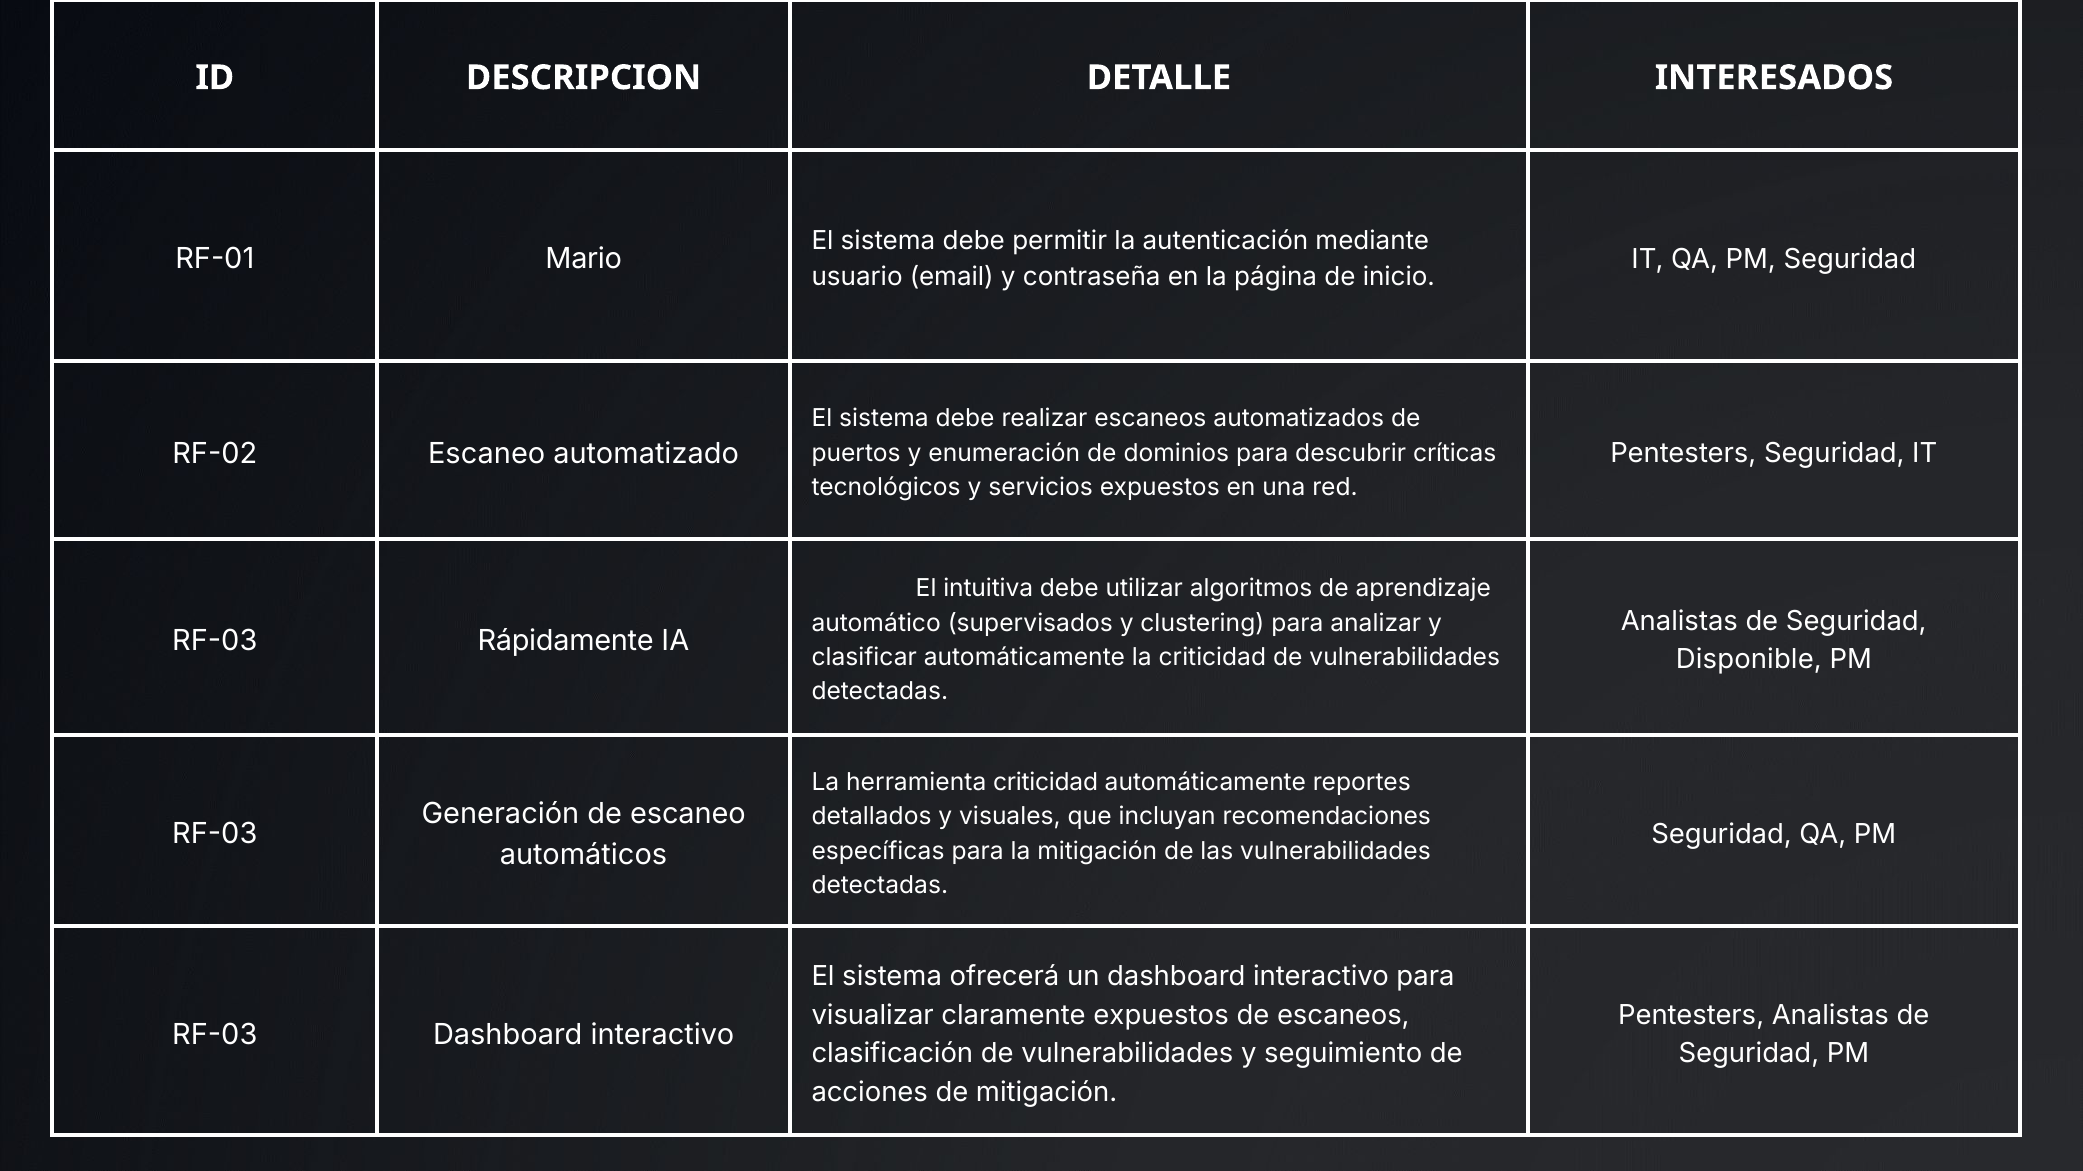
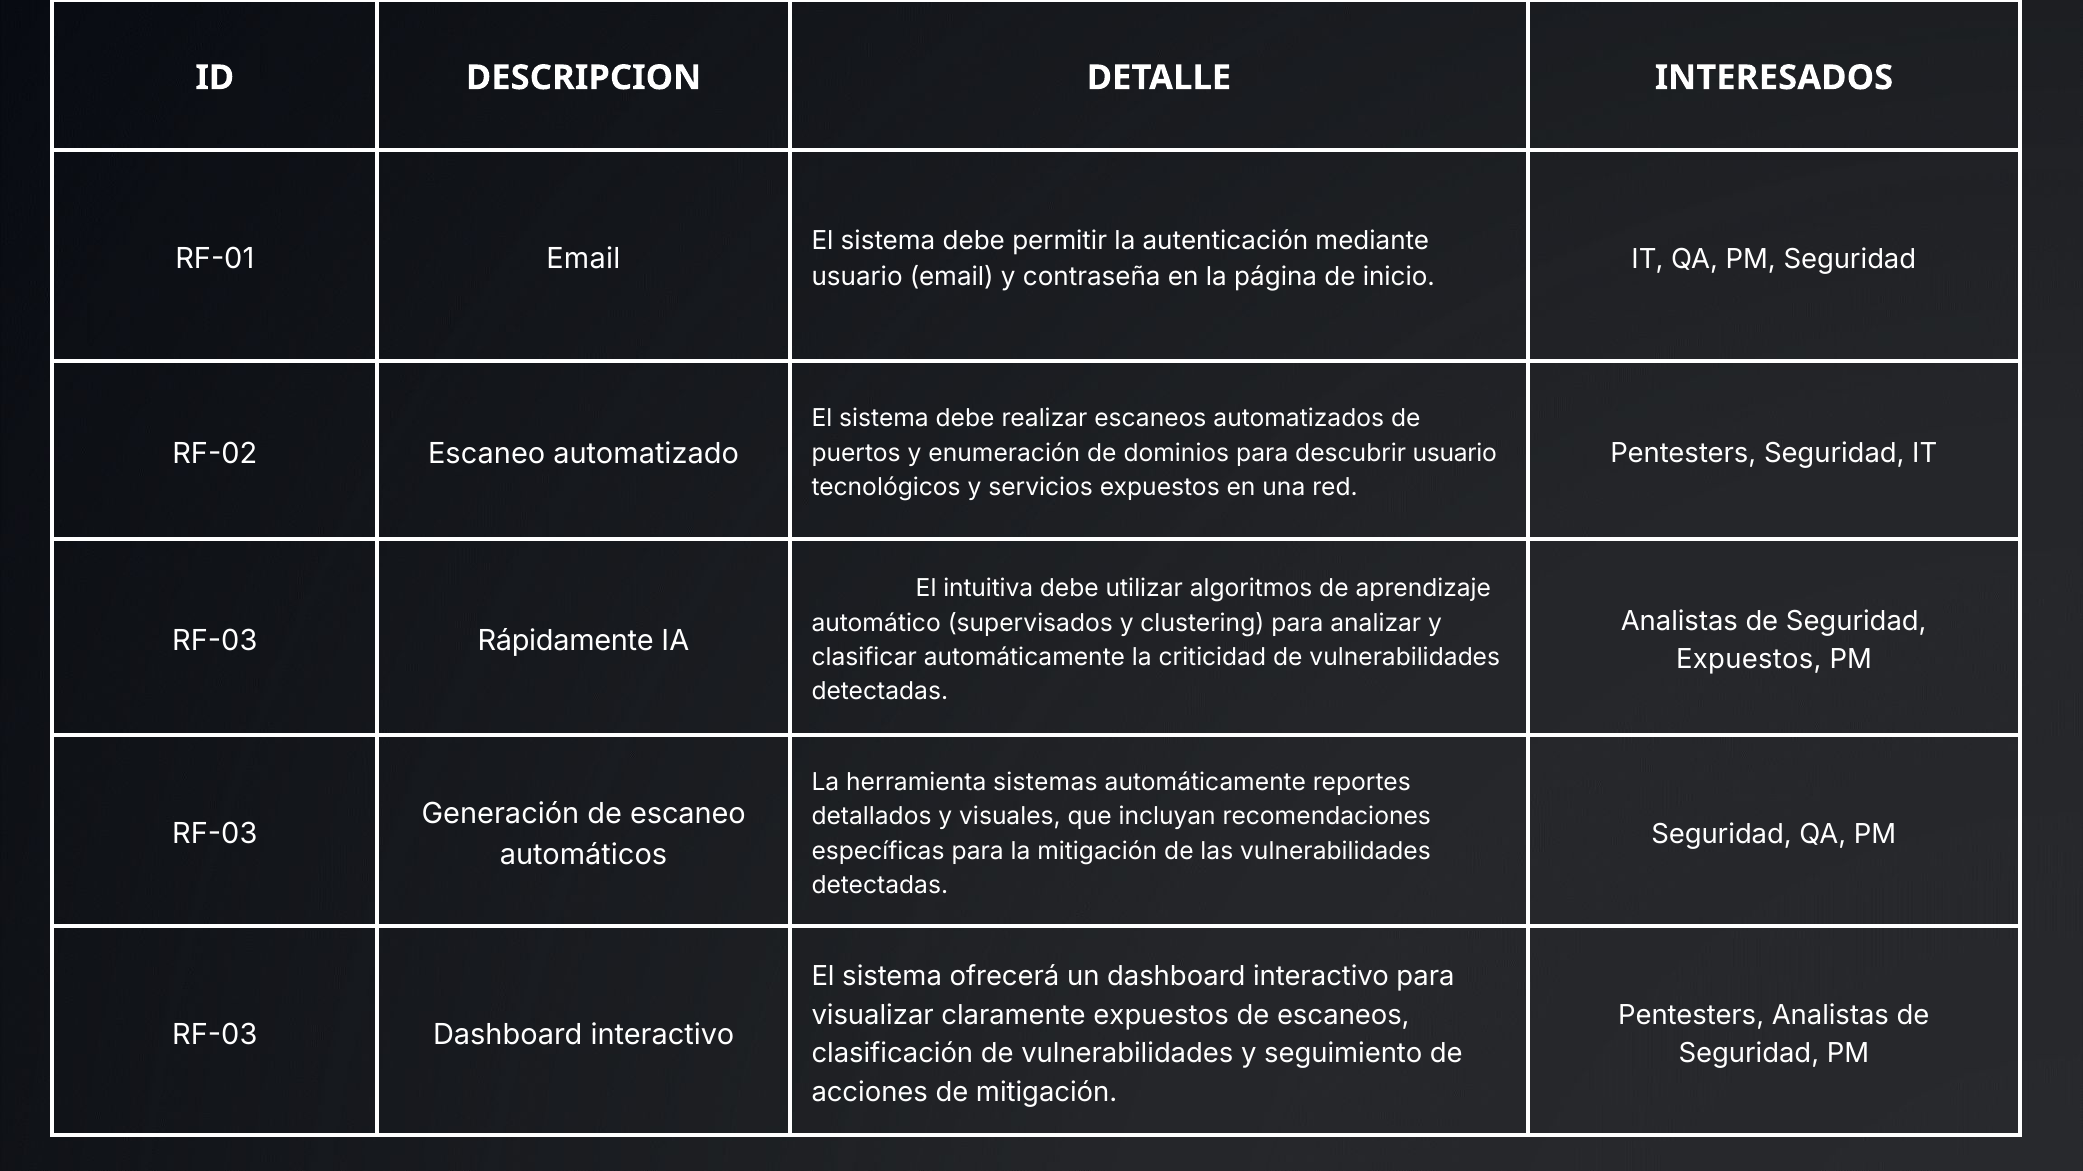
RF-01 Mario: Mario -> Email (583, 260)
descubrir críticas: críticas -> usuario (1455, 454)
Disponible: Disponible -> Expuestos (1749, 660)
herramienta criticidad: criticidad -> sistemas (1045, 783)
